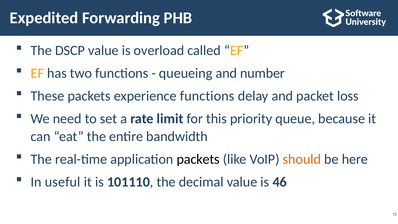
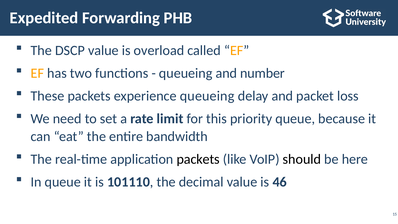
experience functions: functions -> queueing (207, 96)
should colour: orange -> black (302, 159)
In useful: useful -> queue (63, 182)
